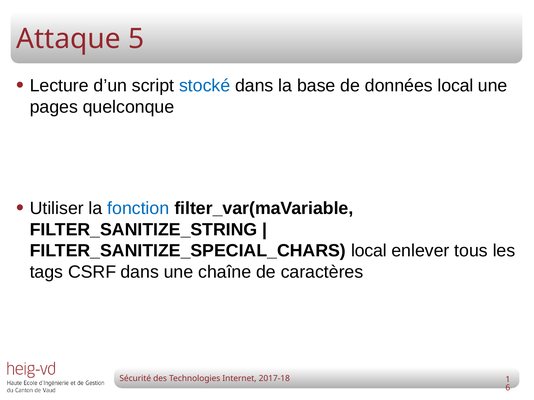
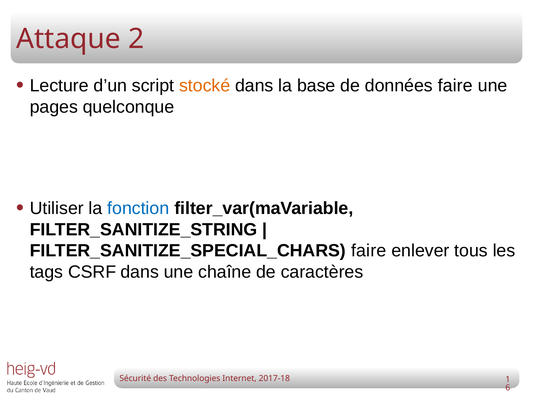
5: 5 -> 2 (136, 39)
stocké colour: blue -> orange (205, 86)
données local: local -> faire (455, 86)
FILTER_SANITIZE_SPECIAL_CHARS local: local -> faire (369, 251)
